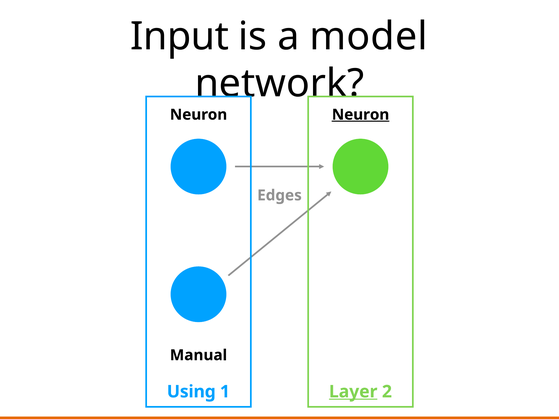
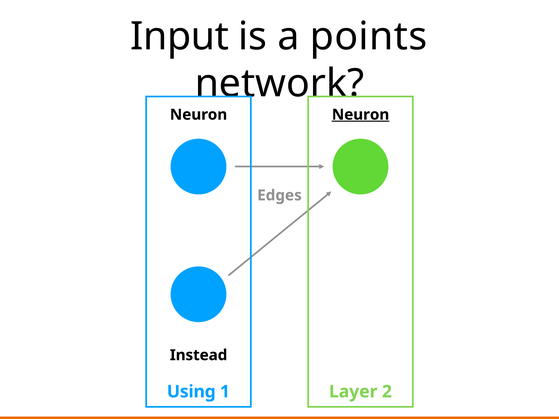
model: model -> points (369, 36)
Manual: Manual -> Instead (199, 355)
Layer underline: present -> none (353, 392)
